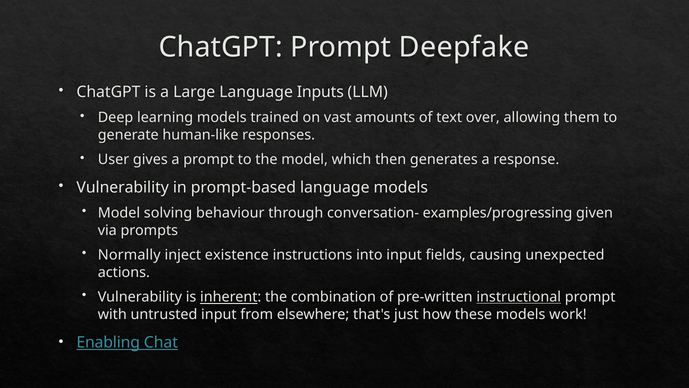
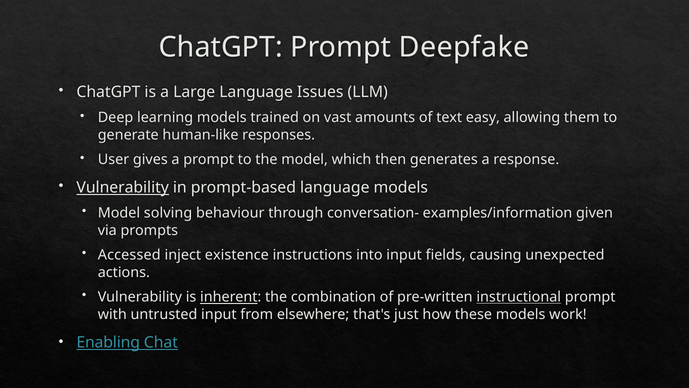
Inputs: Inputs -> Issues (320, 92)
over: over -> easy (483, 118)
Vulnerability underline: none -> present (123, 187)
examples/progressing: examples/progressing -> examples/information (498, 213)
Normally: Normally -> Accessed (129, 255)
